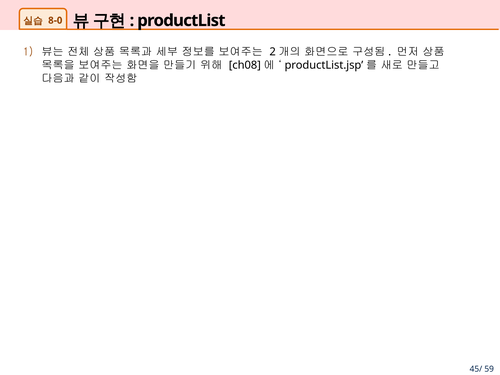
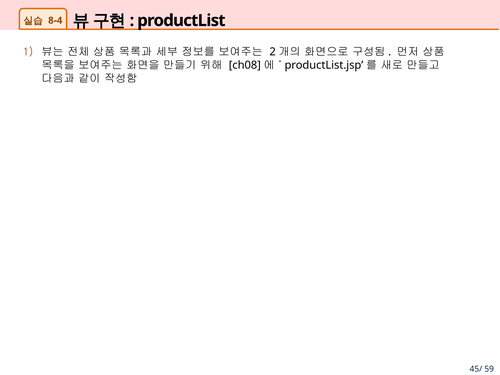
8-0: 8-0 -> 8-4 (55, 20)
